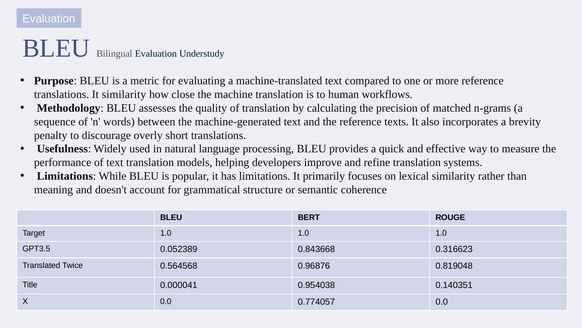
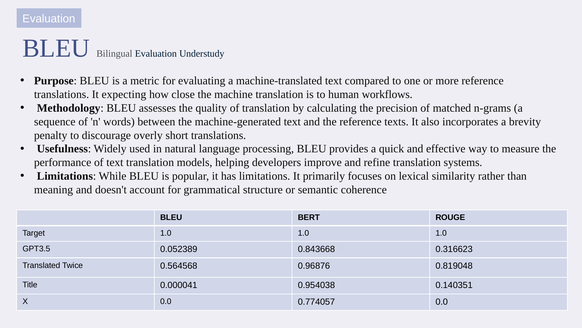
It similarity: similarity -> expecting (124, 94)
